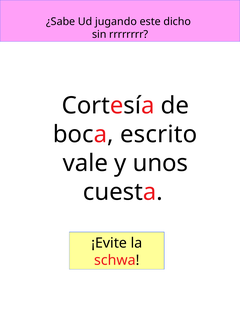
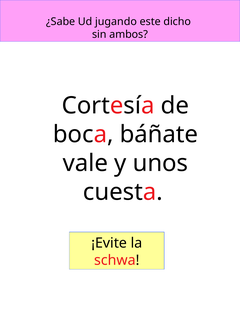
rrrrrrrr: rrrrrrrr -> ambos (129, 34)
escrito: escrito -> báñate (159, 134)
